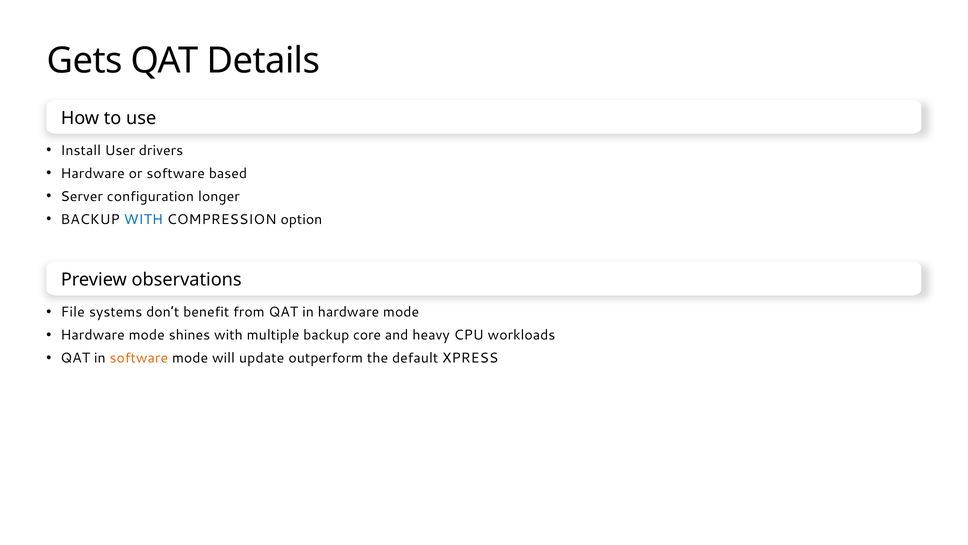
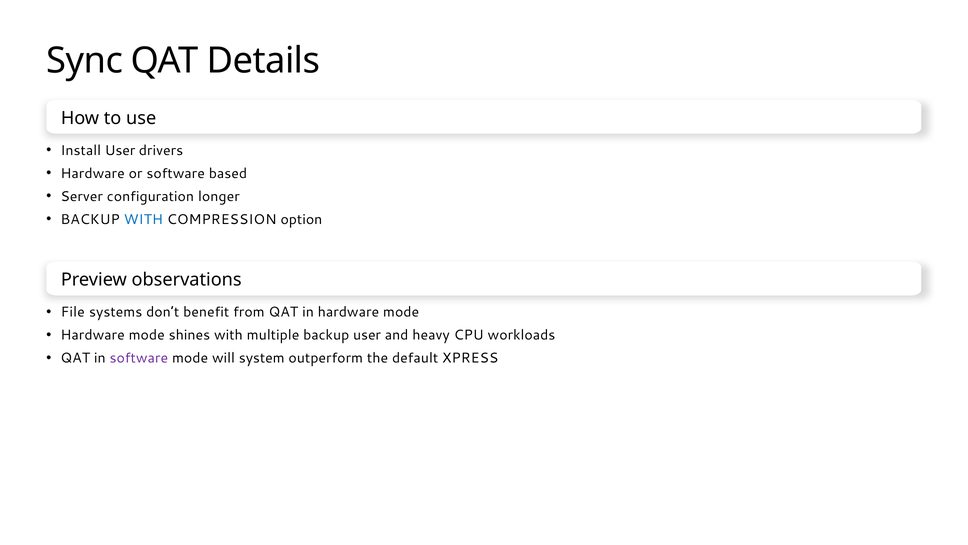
Gets: Gets -> Sync (85, 61)
backup core: core -> user (367, 335)
software colour: orange -> purple (139, 358)
update: update -> system (262, 358)
